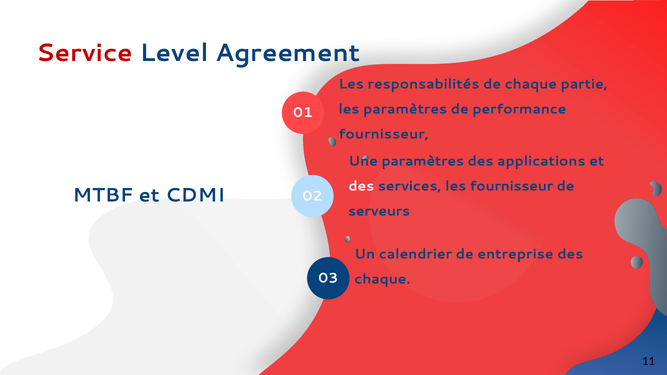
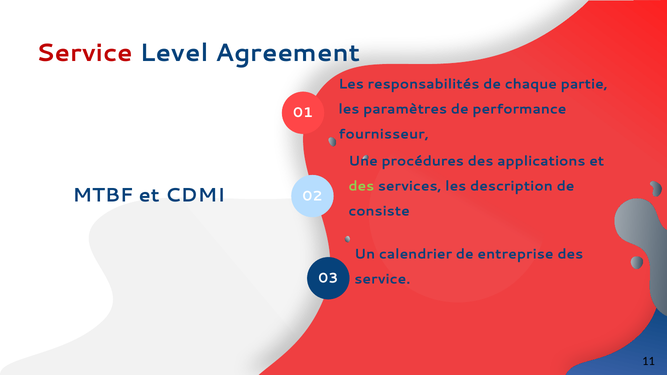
Une paramètres: paramètres -> procédures (423, 161)
des colour: white -> light green (361, 186)
les fournisseur: fournisseur -> description (511, 186)
serveurs: serveurs -> consiste (379, 211)
chaque: chaque -> service (382, 279)
